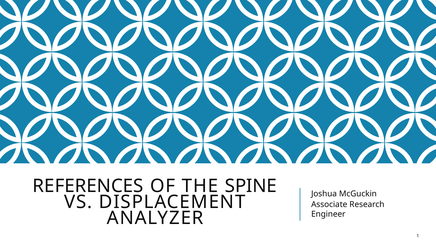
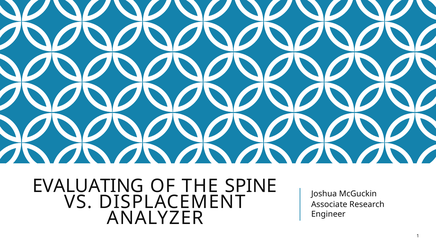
REFERENCES: REFERENCES -> EVALUATING (88, 186)
